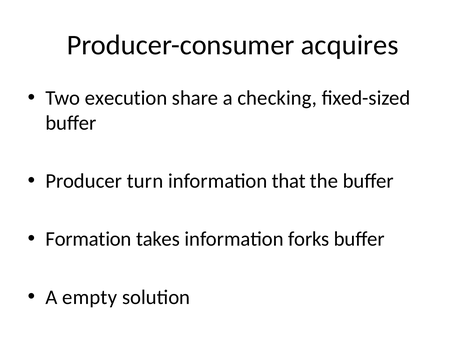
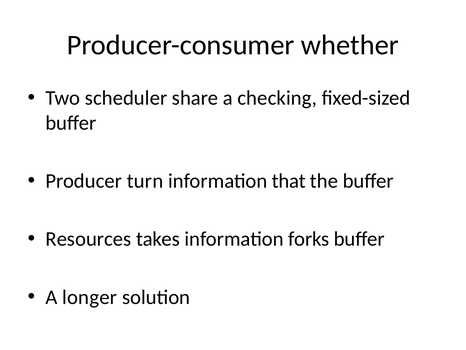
acquires: acquires -> whether (350, 45)
execution: execution -> scheduler (126, 98)
Formation: Formation -> Resources (88, 239)
empty: empty -> longer (90, 297)
